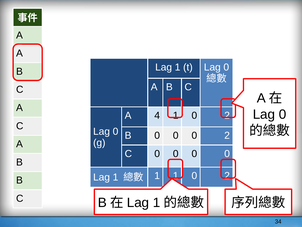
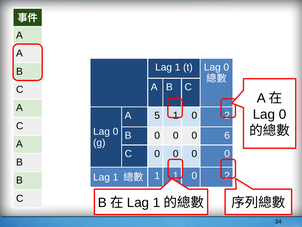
4: 4 -> 5 (157, 115)
0 0 2: 2 -> 6 (227, 135)
